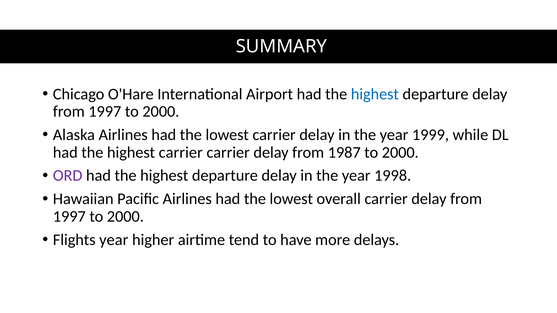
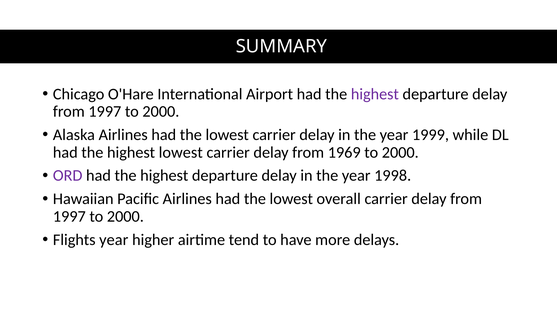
highest colour: blue -> purple (375, 94)
highest carrier: carrier -> lowest (181, 152)
1987: 1987 -> 1969 (344, 152)
